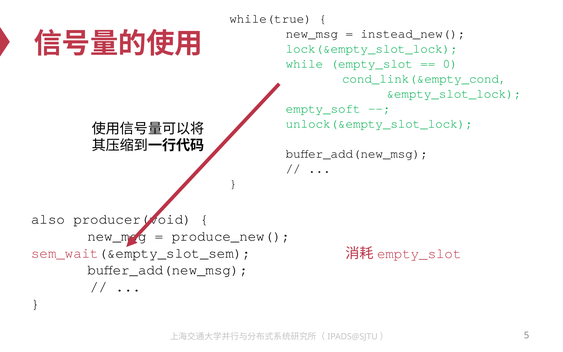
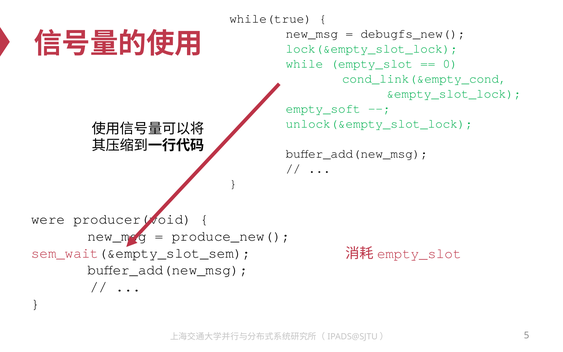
instead_new(: instead_new( -> debugfs_new( (413, 34)
also: also -> were (48, 219)
